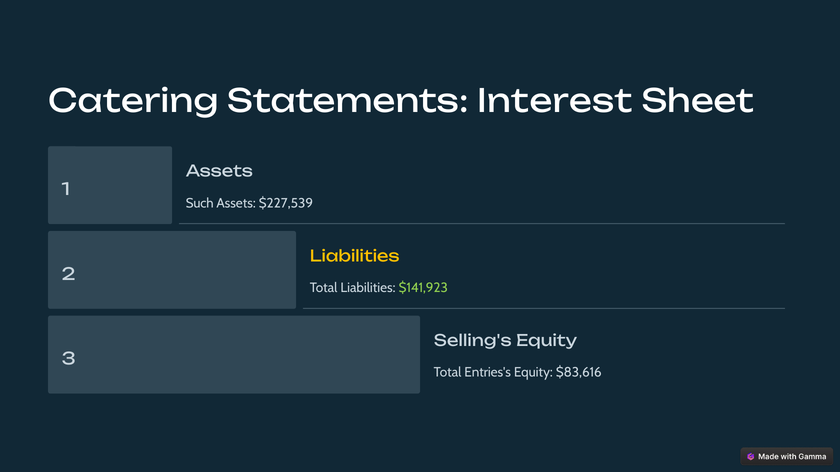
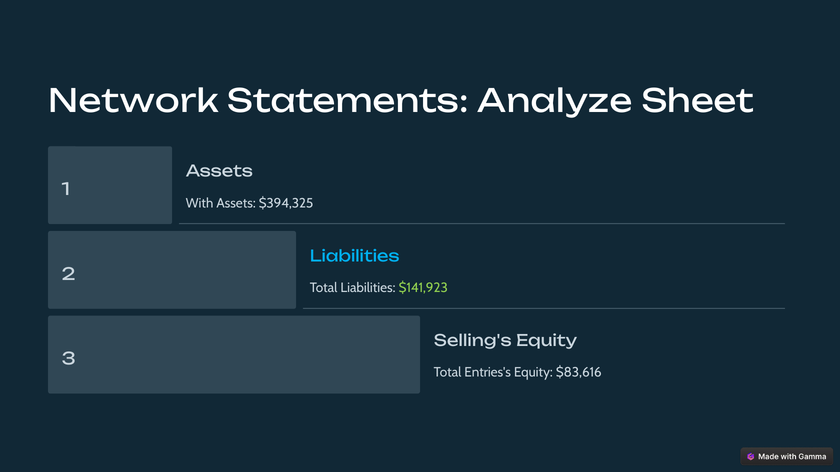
Catering: Catering -> Network (133, 102)
Interest: Interest -> Analyze (555, 102)
Such: Such -> With (200, 203)
$227,539: $227,539 -> $394,325 (286, 203)
Liabilities colour: yellow -> light blue (355, 257)
